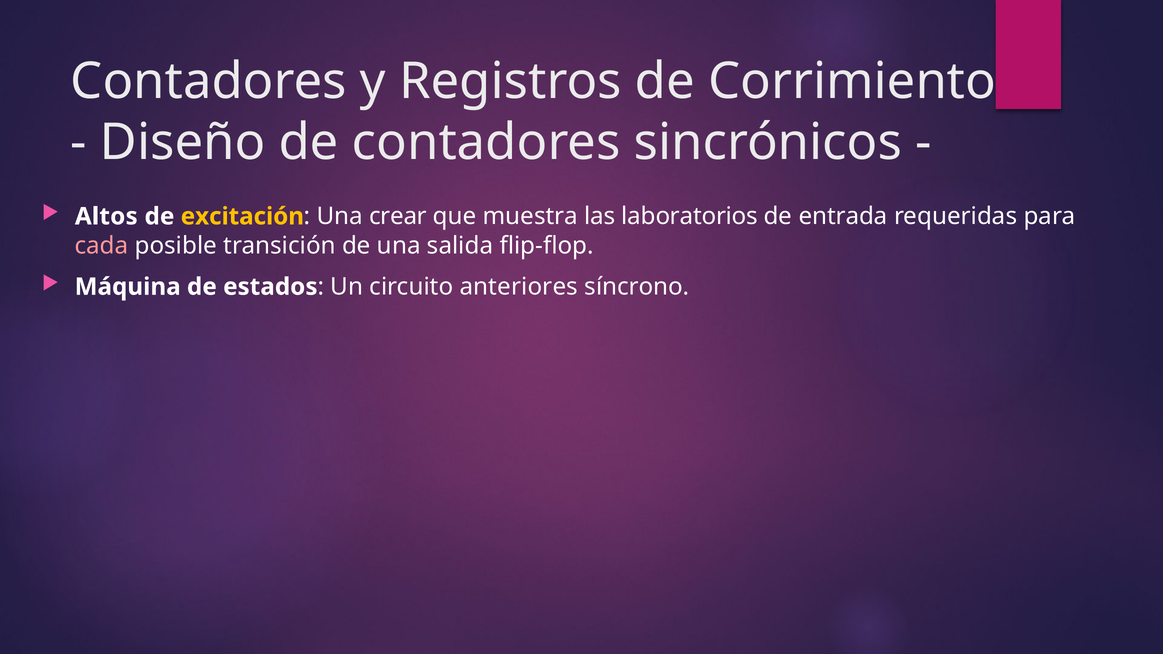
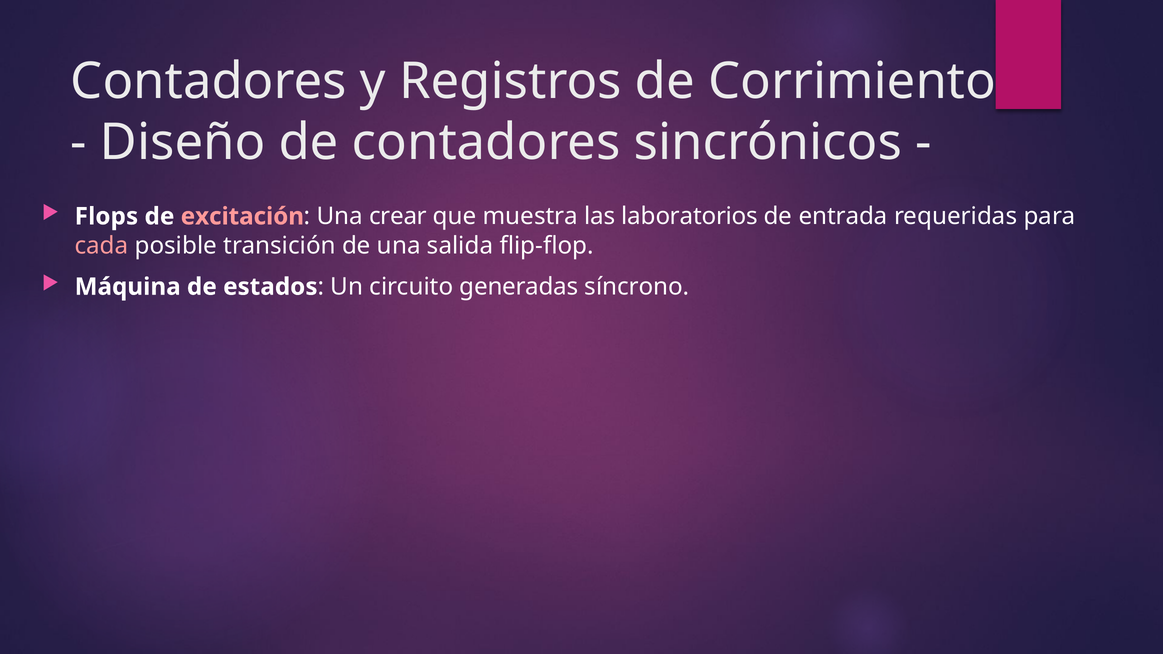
Altos: Altos -> Flops (106, 216)
excitación colour: yellow -> pink (242, 216)
anteriores: anteriores -> generadas (519, 287)
